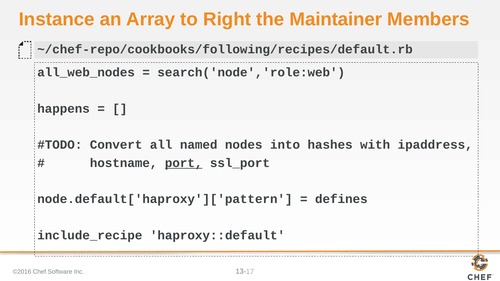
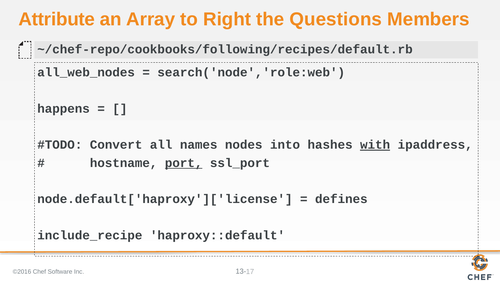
Instance: Instance -> Attribute (57, 19)
Maintainer: Maintainer -> Questions (336, 19)
named: named -> names (199, 145)
with underline: none -> present (375, 145)
node.default['haproxy']['pattern: node.default['haproxy']['pattern -> node.default['haproxy']['license (165, 199)
